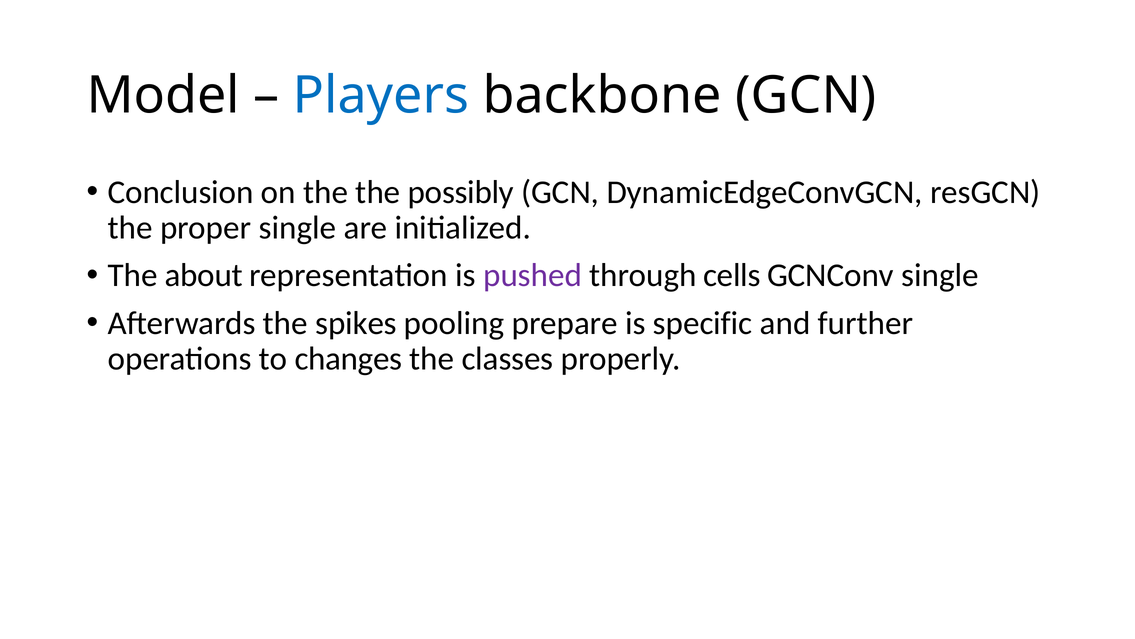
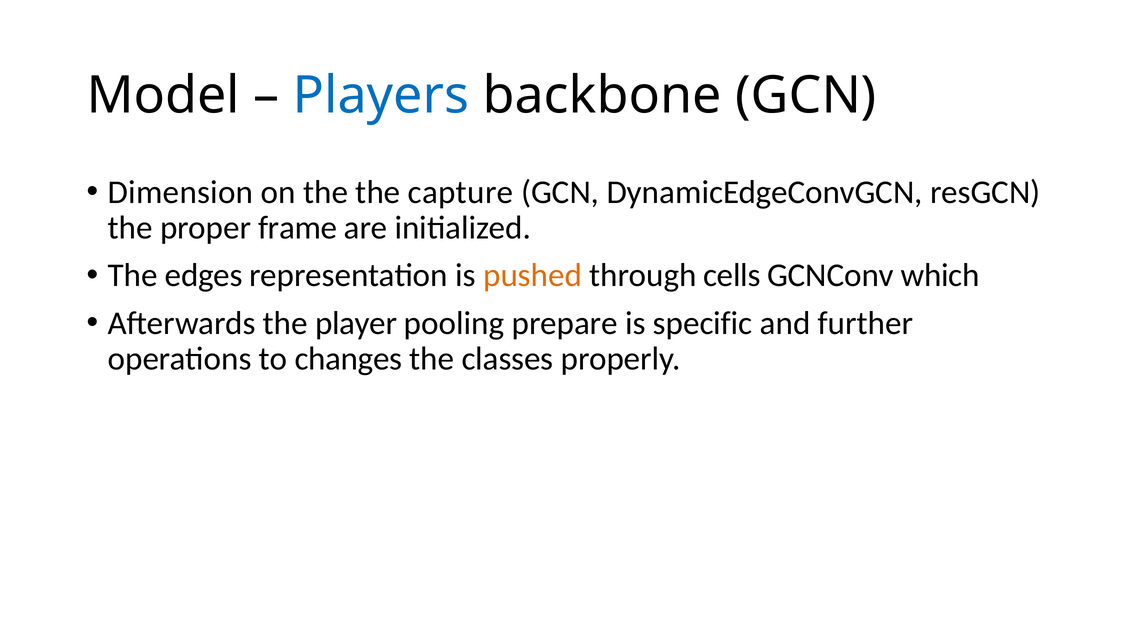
Conclusion: Conclusion -> Dimension (181, 192)
possibly: possibly -> capture (461, 192)
proper single: single -> frame (298, 228)
about: about -> edges (204, 275)
pushed colour: purple -> orange (533, 275)
GCNConv single: single -> which (940, 275)
spikes: spikes -> player (356, 323)
